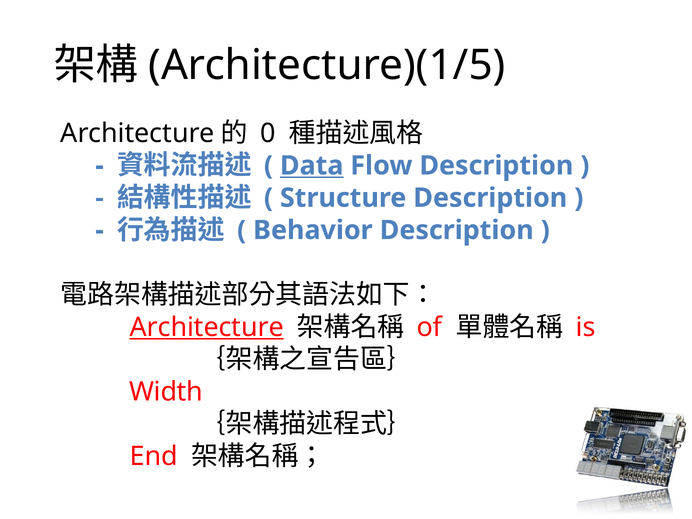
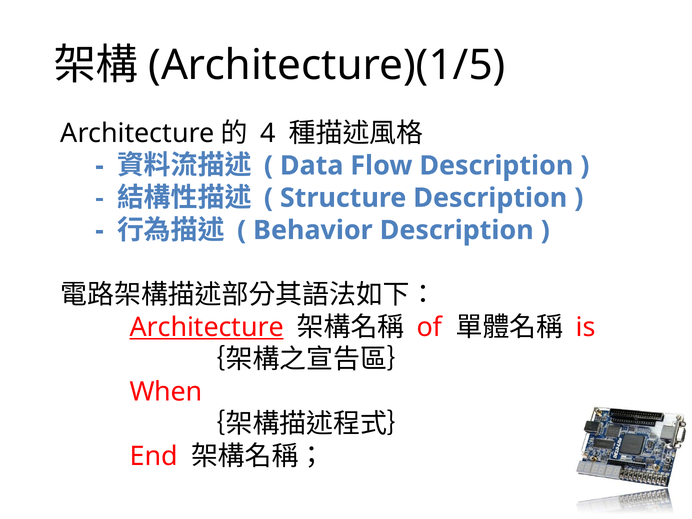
0: 0 -> 4 (268, 133)
Data underline: present -> none (312, 166)
Width: Width -> When (166, 392)
